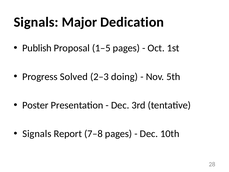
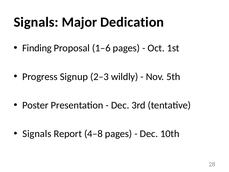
Publish: Publish -> Finding (37, 48)
1–5: 1–5 -> 1–6 (101, 48)
Solved: Solved -> Signup (74, 77)
doing: doing -> wildly (125, 77)
7–8: 7–8 -> 4–8 (93, 134)
